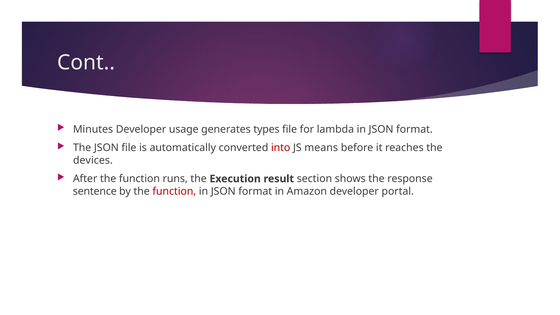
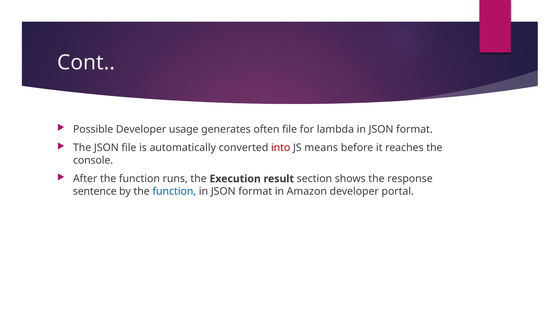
Minutes: Minutes -> Possible (93, 129)
types: types -> often (266, 129)
devices: devices -> console (93, 160)
function colour: red -> blue (174, 191)
